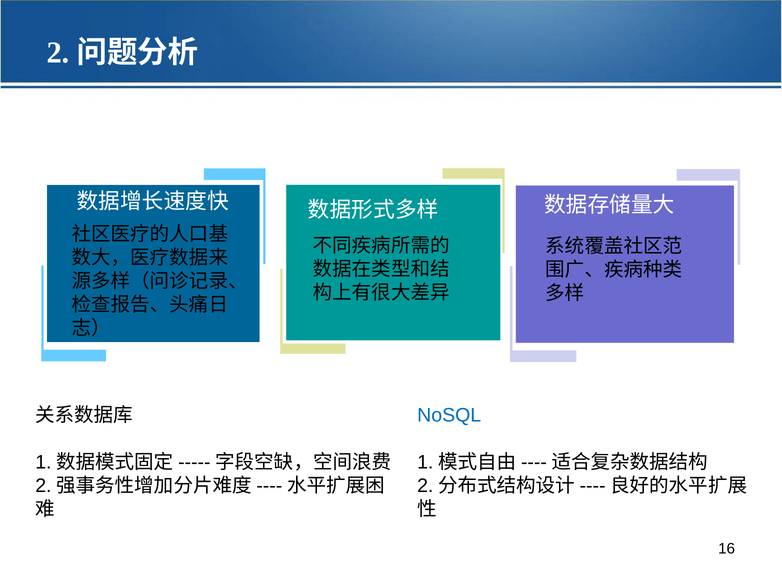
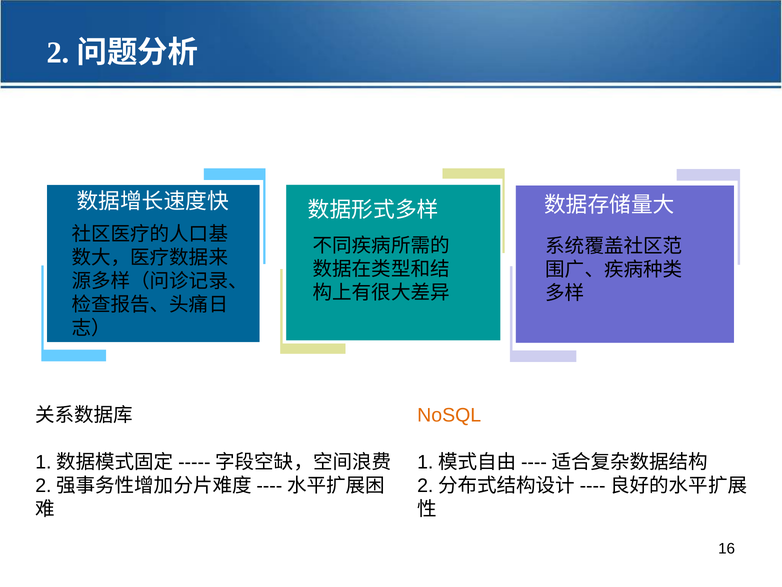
NoSQL colour: blue -> orange (449, 415)
